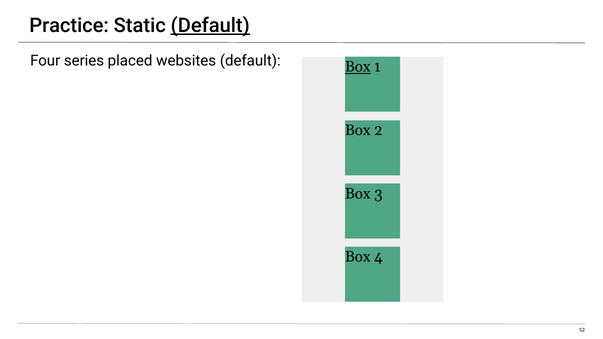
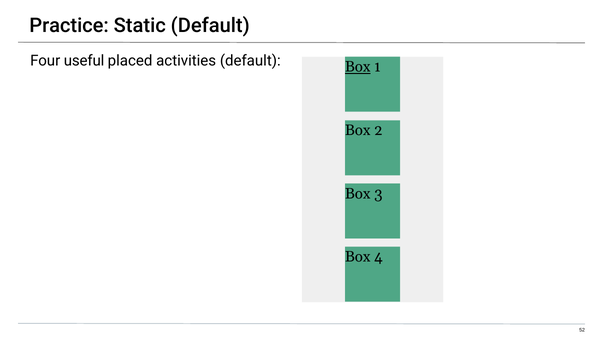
Default underline: present -> none (210, 26)
series: series -> useful (84, 61)
websites: websites -> activities (186, 61)
